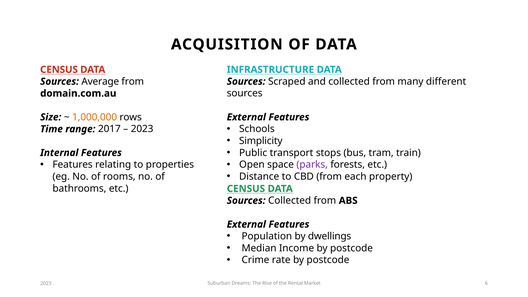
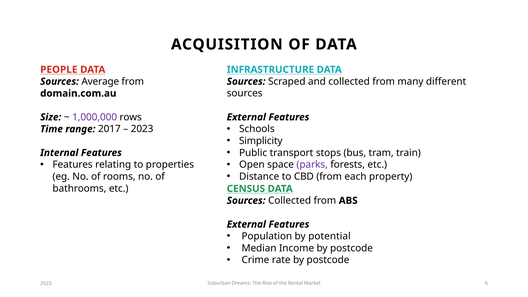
CENSUS: CENSUS -> PEOPLE (59, 70)
1,000,000 colour: orange -> purple (95, 117)
dwellings: dwellings -> potential (329, 236)
